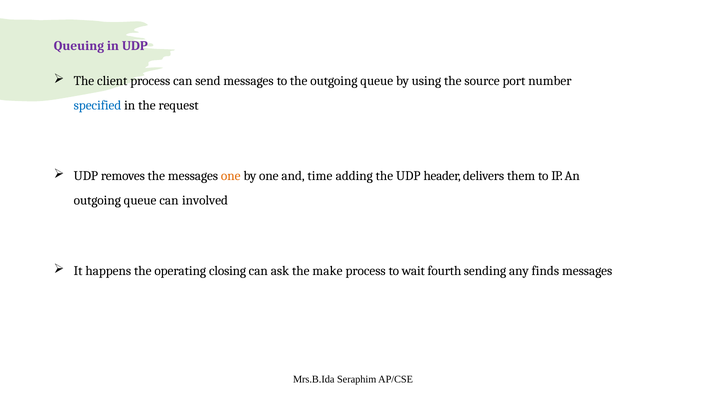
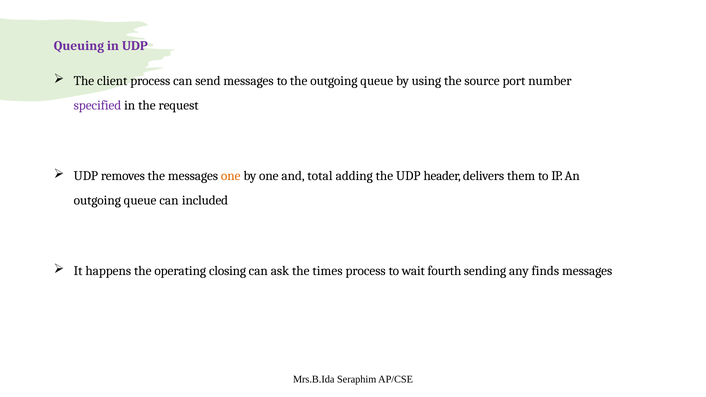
specified colour: blue -> purple (98, 105)
time: time -> total (320, 176)
involved: involved -> included (205, 200)
make: make -> times (327, 271)
